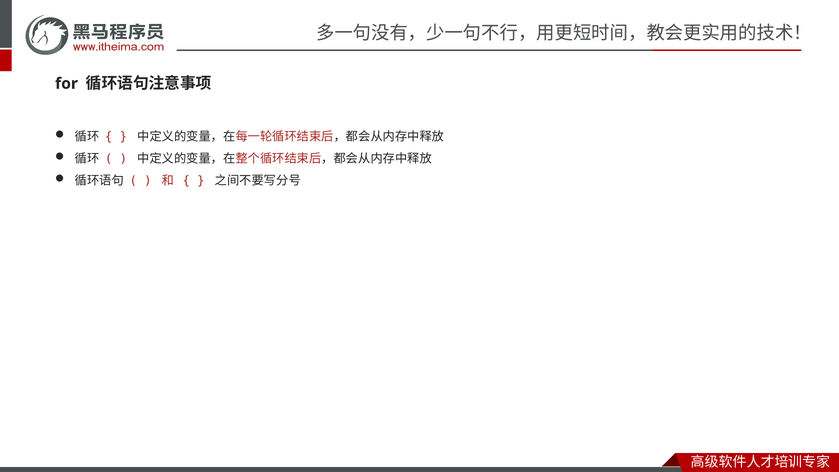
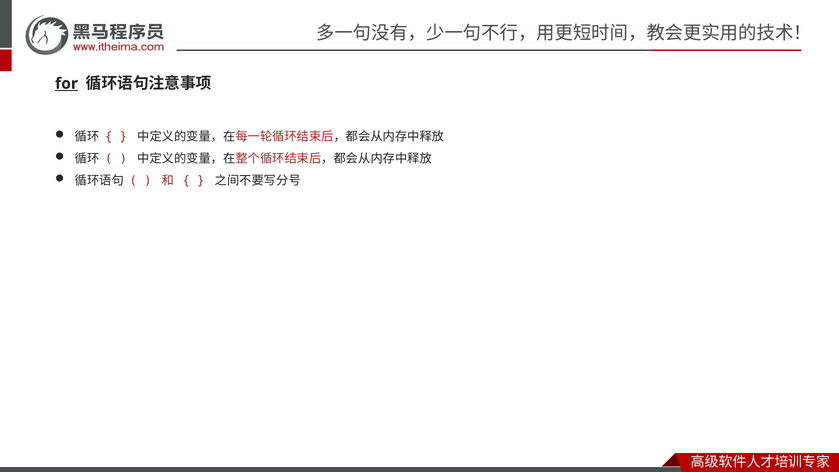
for underline: none -> present (67, 84)
